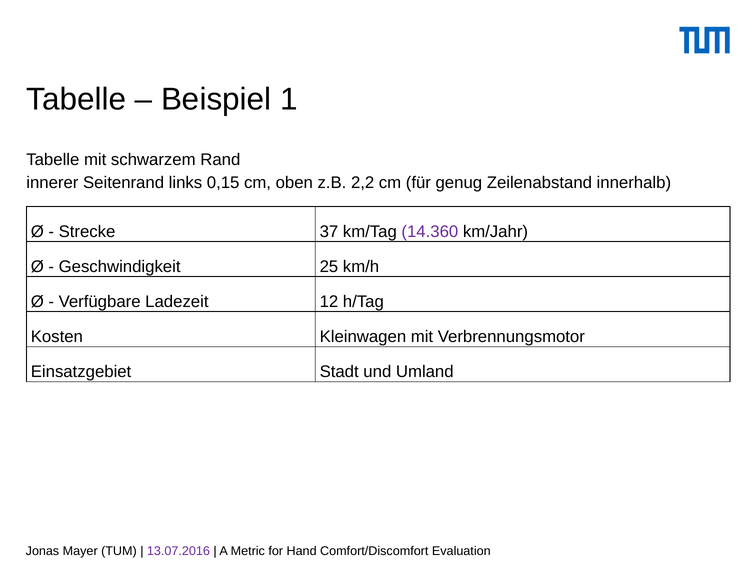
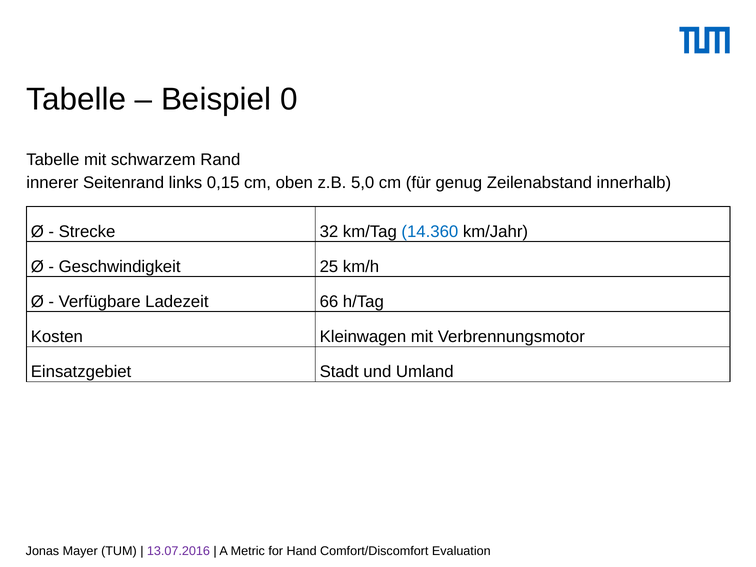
1: 1 -> 0 (289, 99)
2,2: 2,2 -> 5,0 (363, 183)
37: 37 -> 32 (329, 232)
14.360 colour: purple -> blue (430, 232)
12: 12 -> 66 (329, 302)
